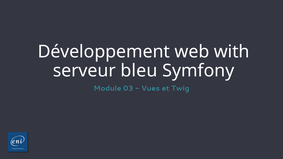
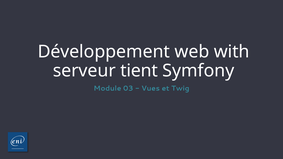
bleu: bleu -> tient (139, 71)
